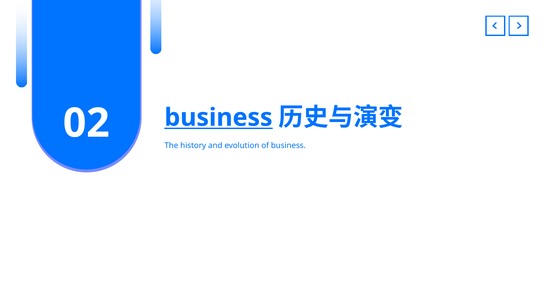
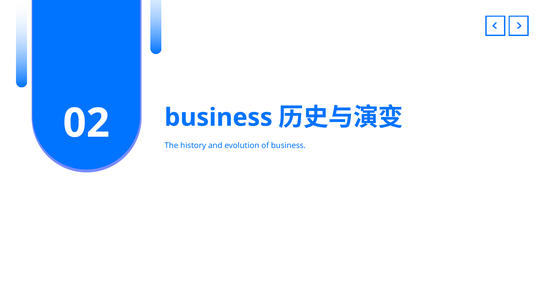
business underline: present -> none (219, 118)
